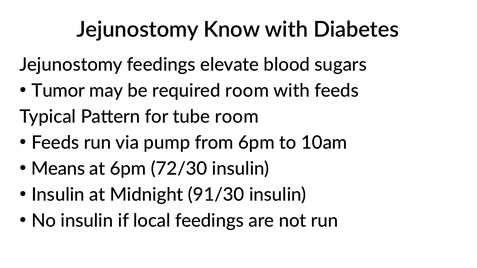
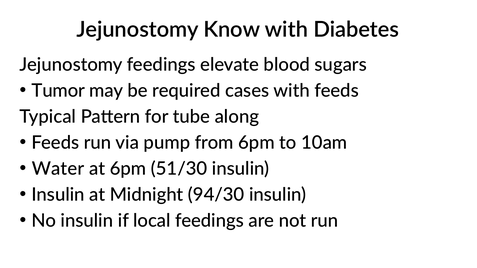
required room: room -> cases (247, 91)
tube room: room -> along (237, 117)
Means: Means -> Water (58, 169)
72/30: 72/30 -> 51/30 (179, 169)
91/30: 91/30 -> 94/30 (216, 195)
